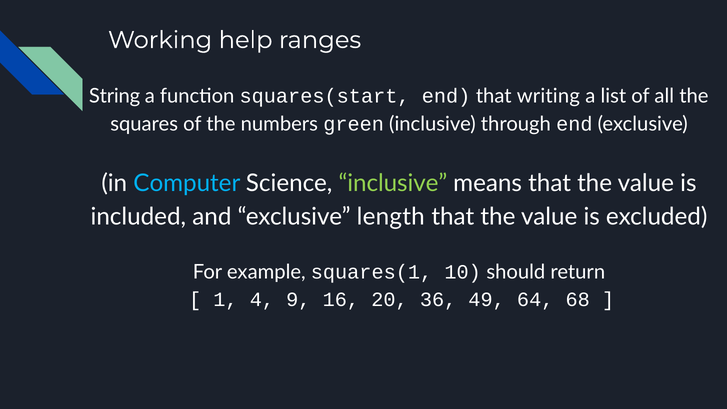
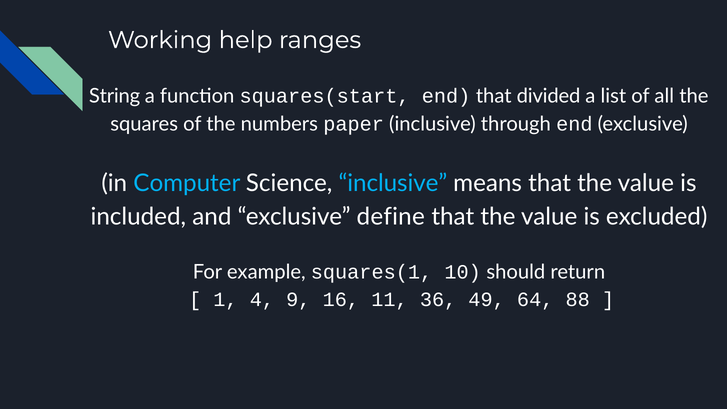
writing: writing -> divided (549, 96)
green: green -> paper (354, 124)
inclusive colour: light green -> light blue (393, 183)
length: length -> define (391, 217)
20: 20 -> 11 (389, 300)
68: 68 -> 88 (578, 300)
